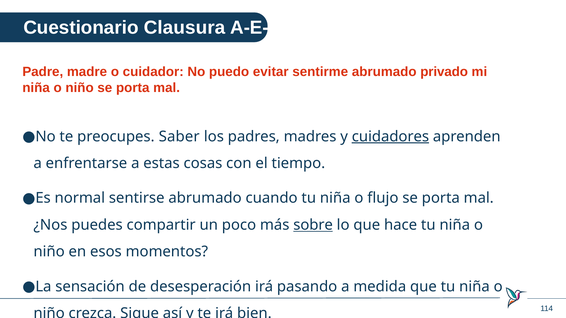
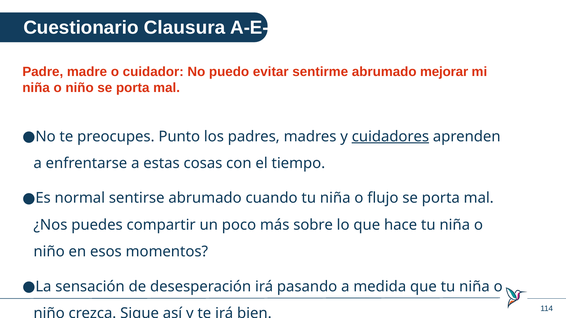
privado: privado -> mejorar (444, 72)
Saber: Saber -> Punto (179, 137)
sobre underline: present -> none (313, 225)
